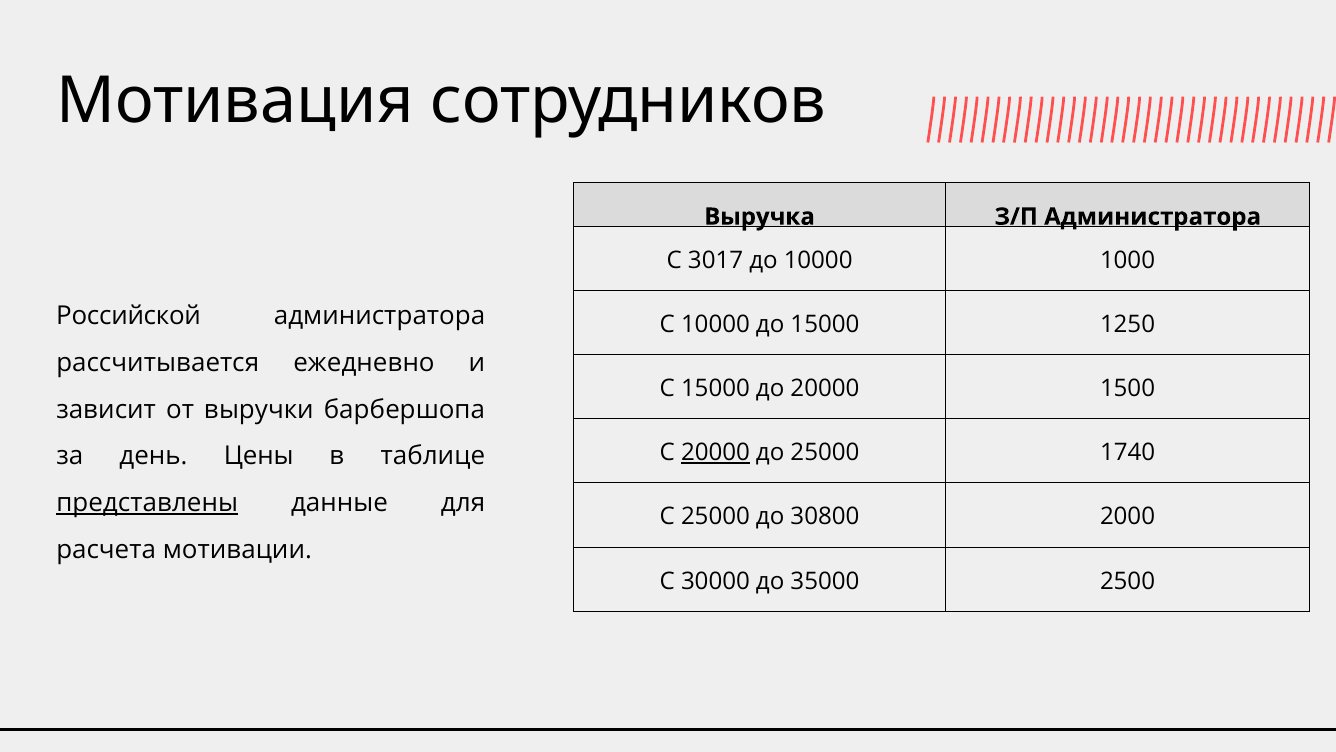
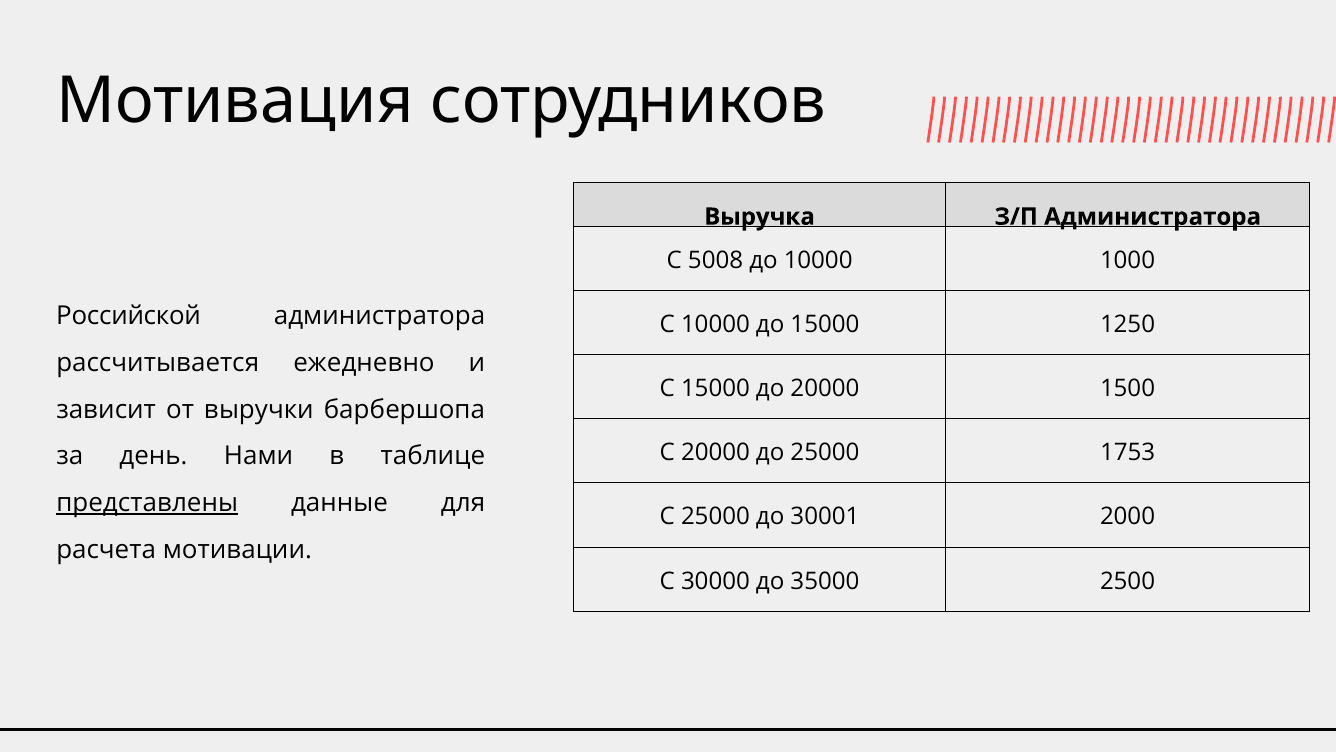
3017: 3017 -> 5008 (716, 260)
20000 underline: present -> none (716, 452)
1740: 1740 -> 1753 (1128, 452)
Цены: Цены -> Нами (259, 456)
30800: 30800 -> 30001 (825, 517)
